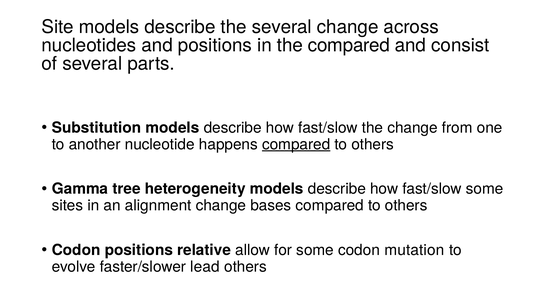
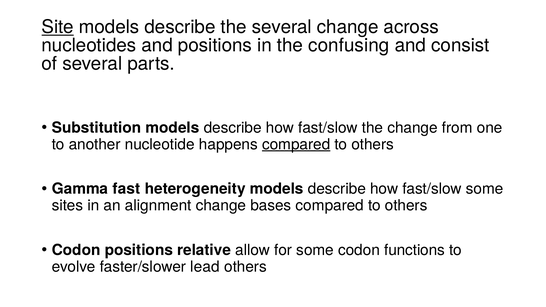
Site underline: none -> present (58, 27)
the compared: compared -> confusing (349, 45)
tree: tree -> fast (126, 189)
mutation: mutation -> functions (415, 250)
